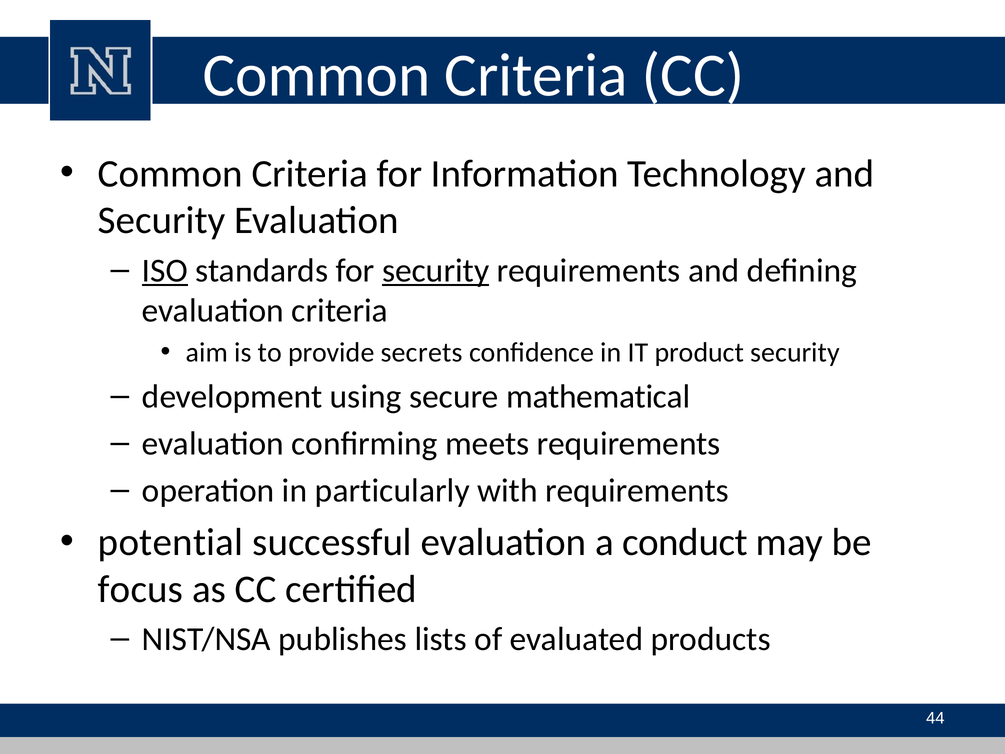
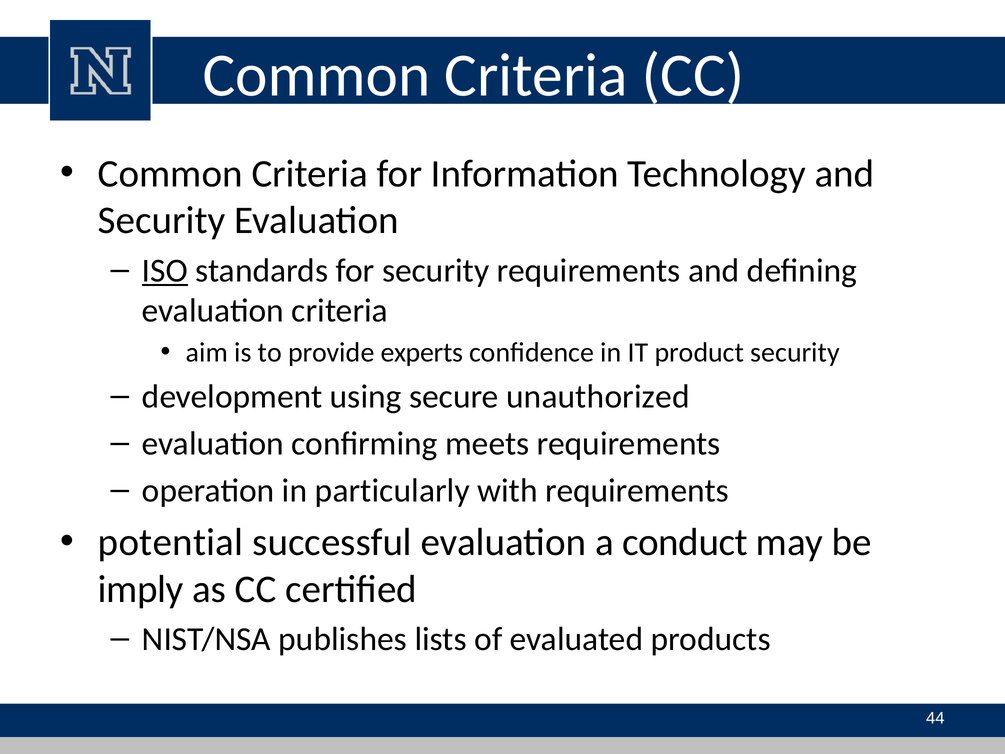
security underline: present -> none (436, 270)
secrets: secrets -> experts (422, 353)
mathematical: mathematical -> unauthorized (598, 397)
focus: focus -> imply (141, 589)
